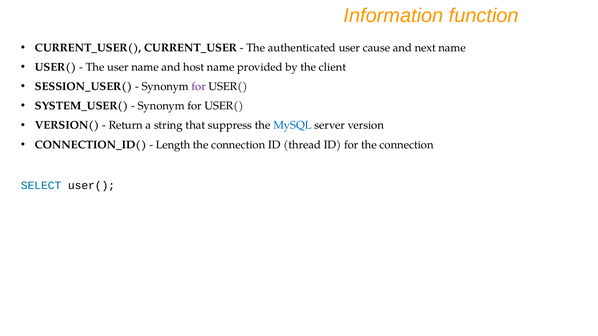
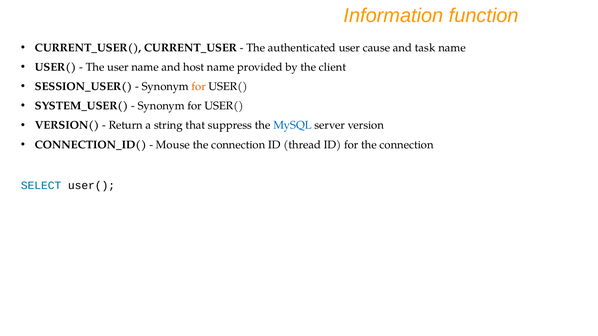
next: next -> task (425, 48)
for colour: purple -> orange (199, 87)
Length: Length -> Mouse (173, 145)
